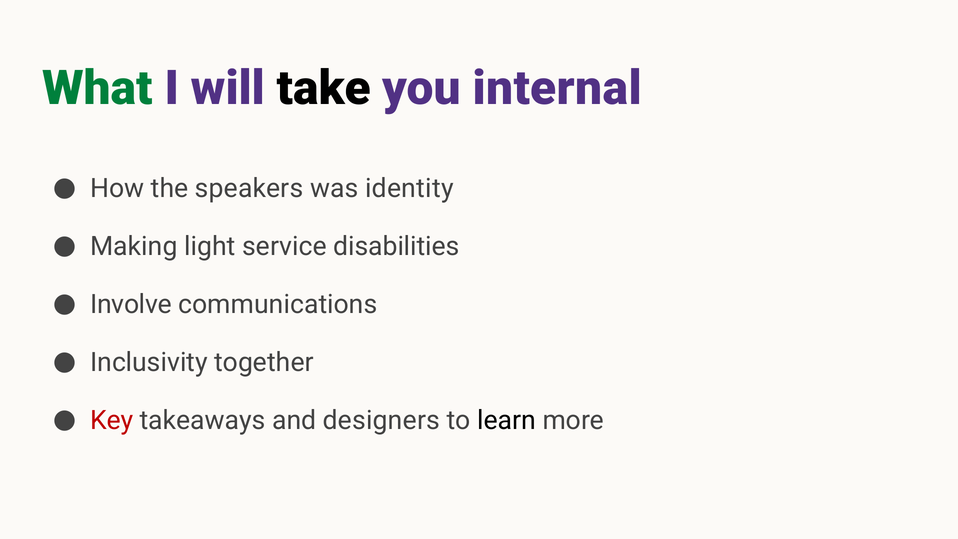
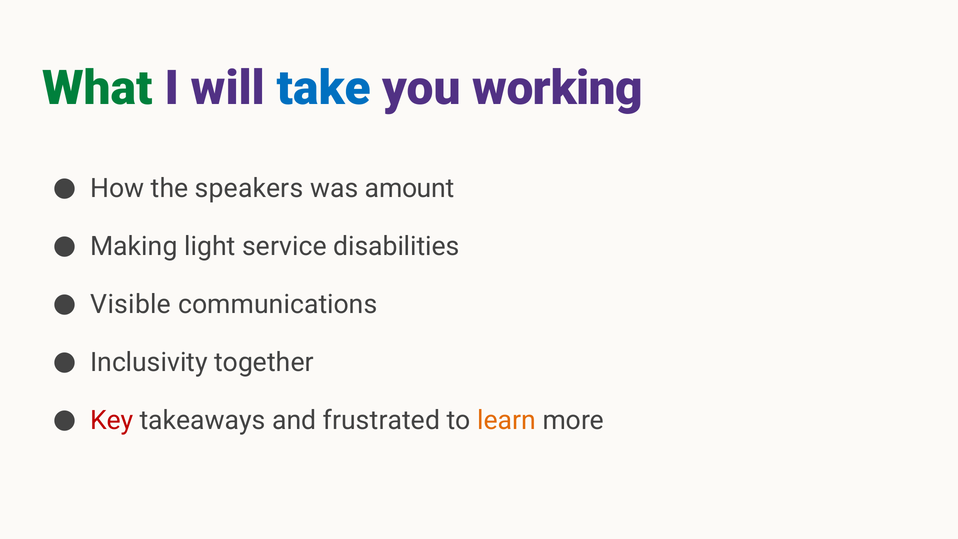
take colour: black -> blue (324, 88)
internal: internal -> working (558, 88)
identity: identity -> amount (410, 189)
Involve: Involve -> Visible (131, 305)
designers: designers -> frustrated (381, 421)
learn colour: black -> orange (506, 421)
